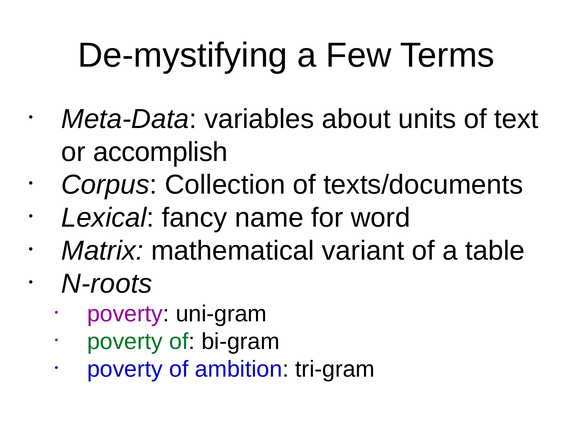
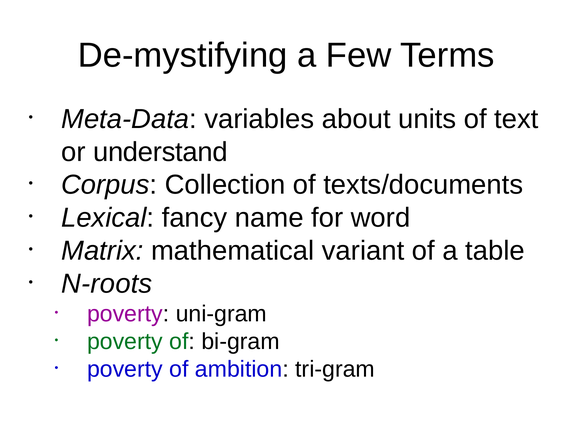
accomplish: accomplish -> understand (160, 152)
